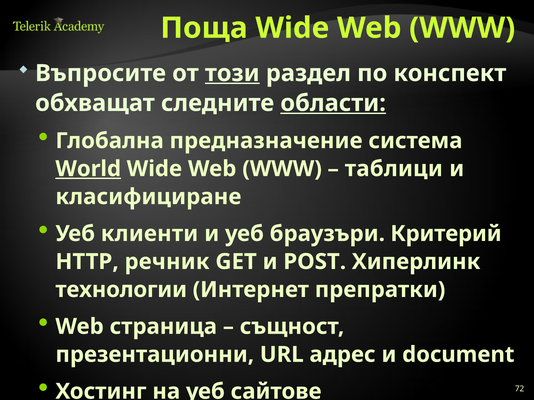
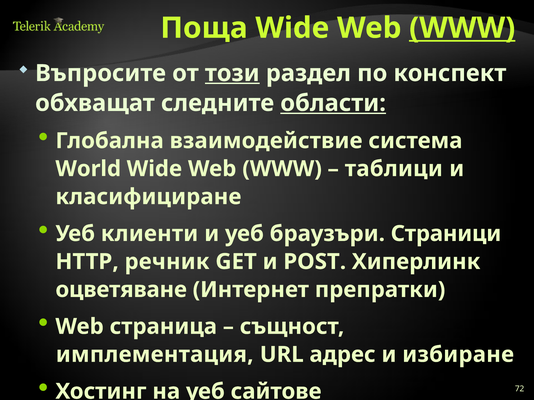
WWW underline: none -> present (462, 28)
предназначение: предназначение -> взаимодействие (266, 141)
World underline: present -> none (88, 169)
Критерий: Критерий -> Страници (446, 234)
технологии: технологии -> оцветяване (121, 290)
презентационни: презентационни -> имплементация (155, 355)
document: document -> избиране (458, 355)
